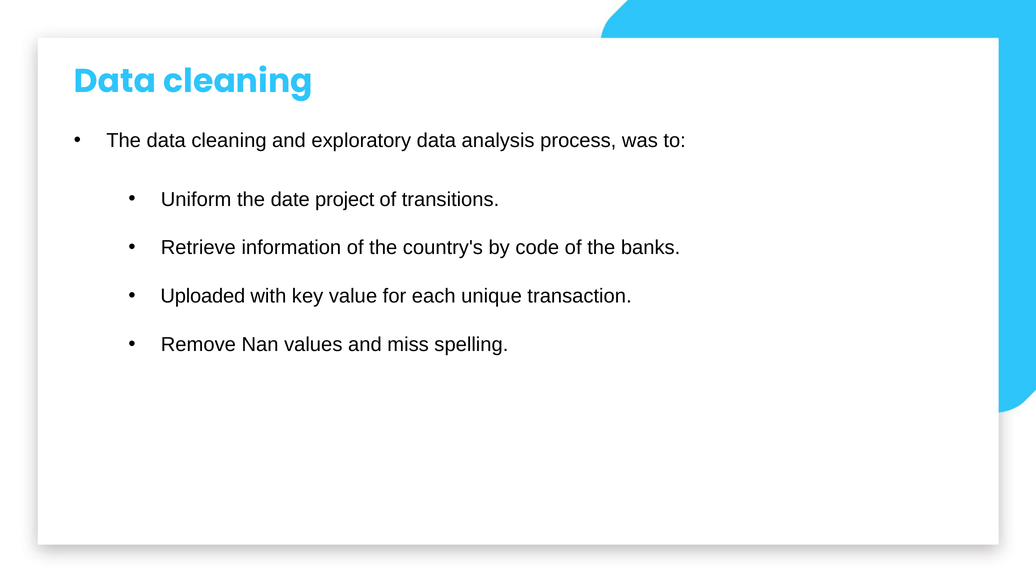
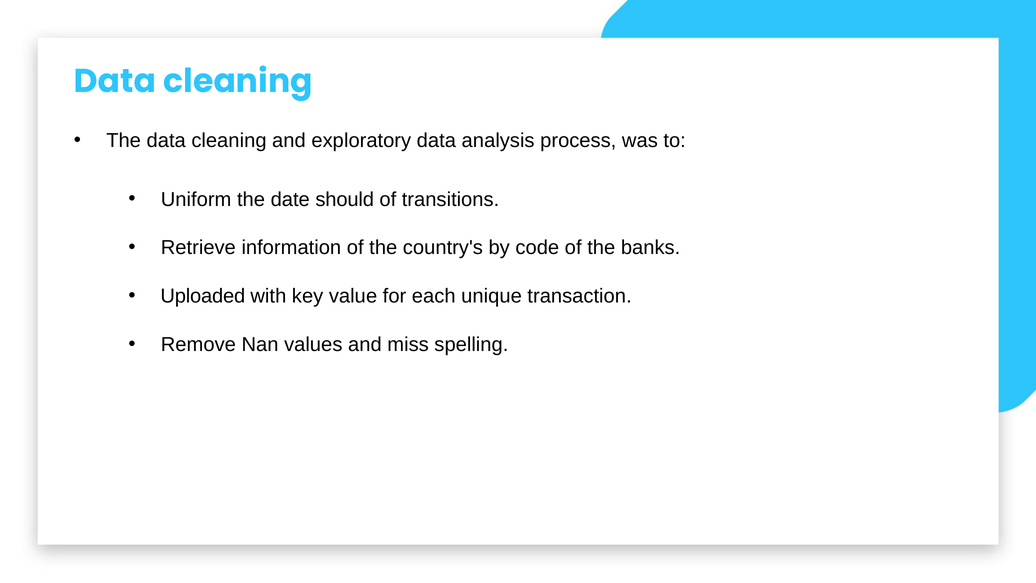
project: project -> should (345, 199)
